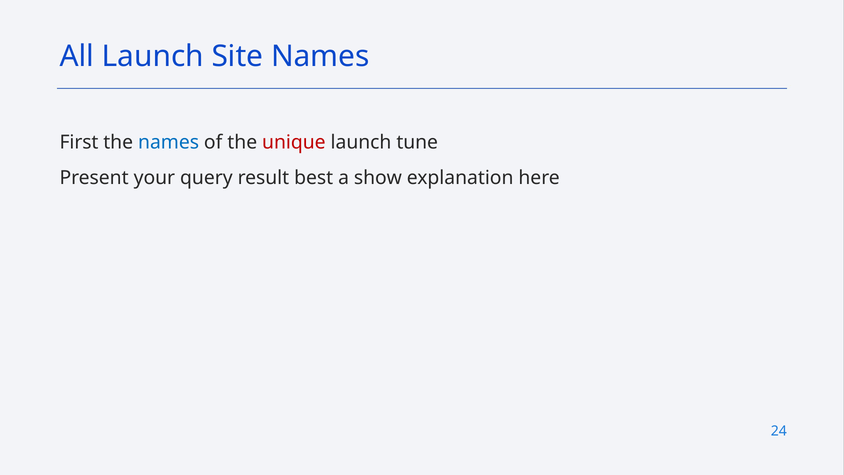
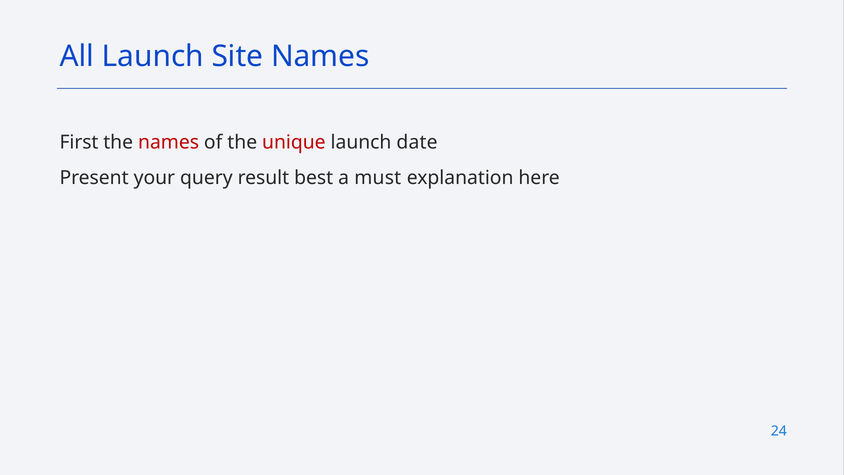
names colour: blue -> red (169, 142)
tune: tune -> date (417, 142)
show: show -> must (378, 178)
